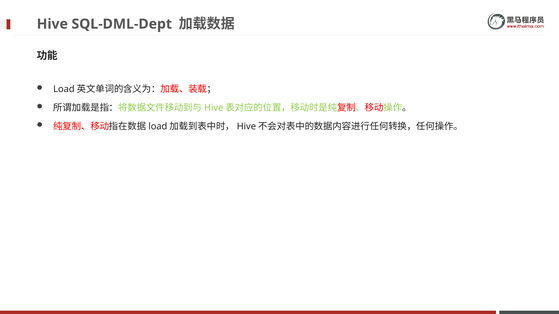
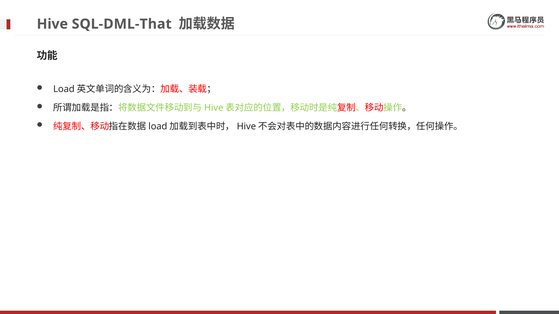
SQL-DML-Dept: SQL-DML-Dept -> SQL-DML-That (122, 24)
